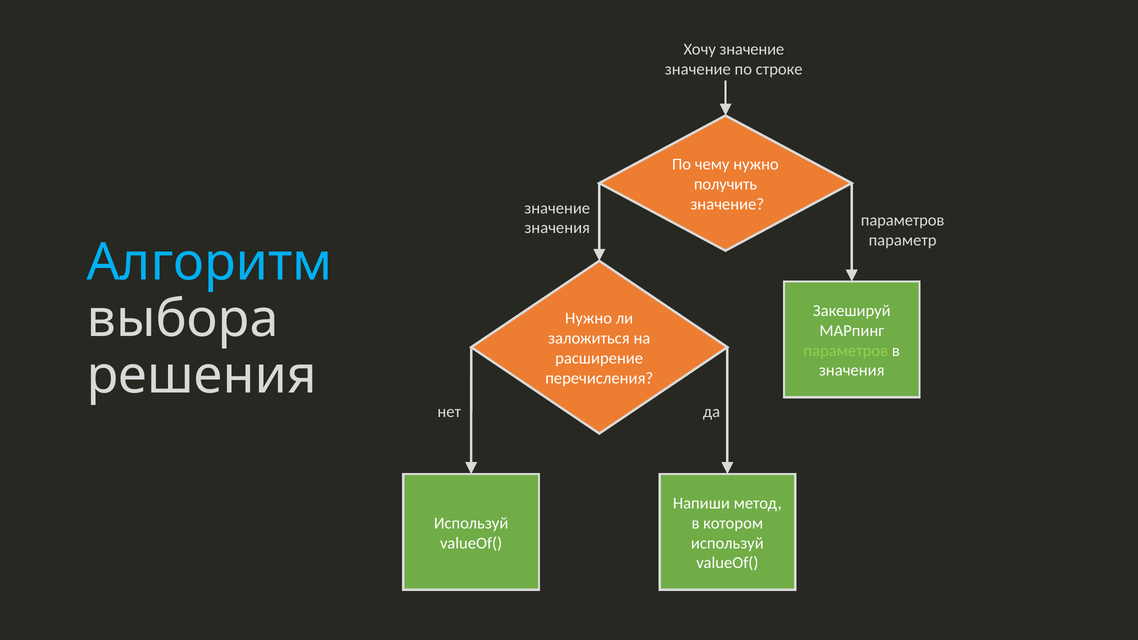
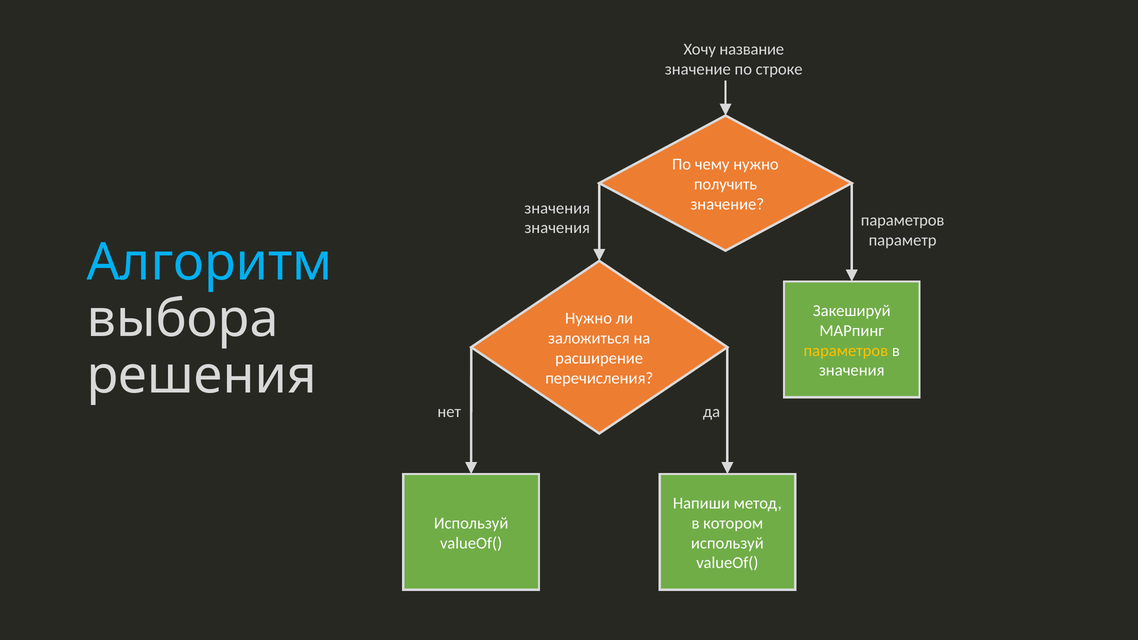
Хочу значение: значение -> название (752, 49)
значение: значение -> значения (557, 208)
параметров colour: light green -> yellow (846, 351)
